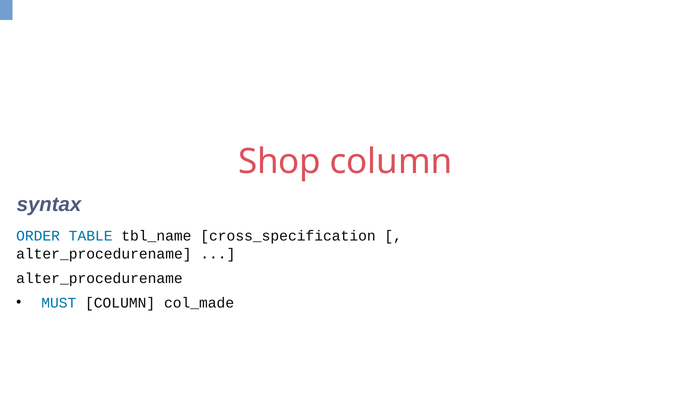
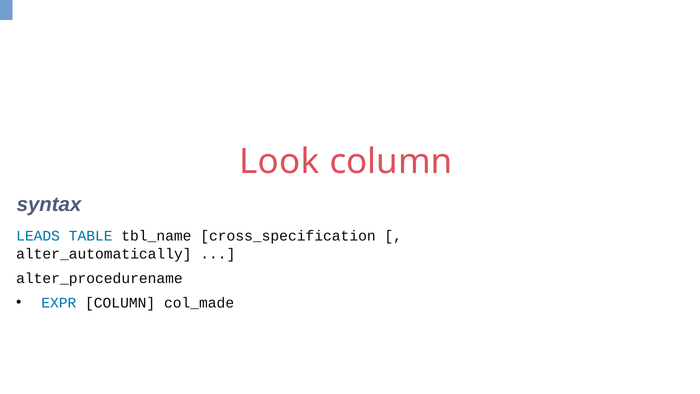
Shop: Shop -> Look (279, 162)
ORDER: ORDER -> LEADS (38, 236)
alter_procedurename: alter_procedurename -> alter_automatically (104, 254)
MUST: MUST -> EXPR (59, 303)
